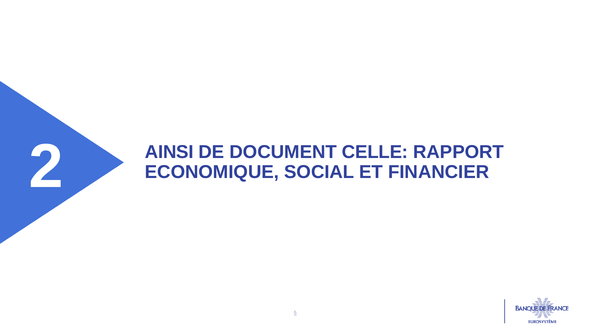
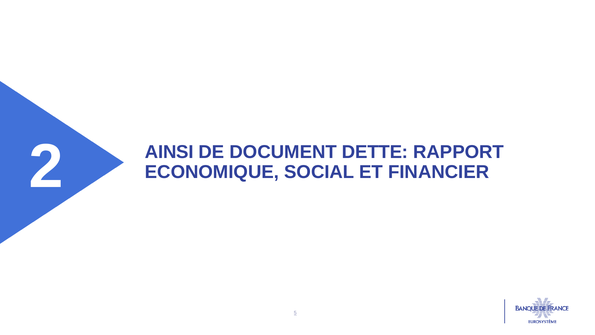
CELLE: CELLE -> DETTE (375, 152)
